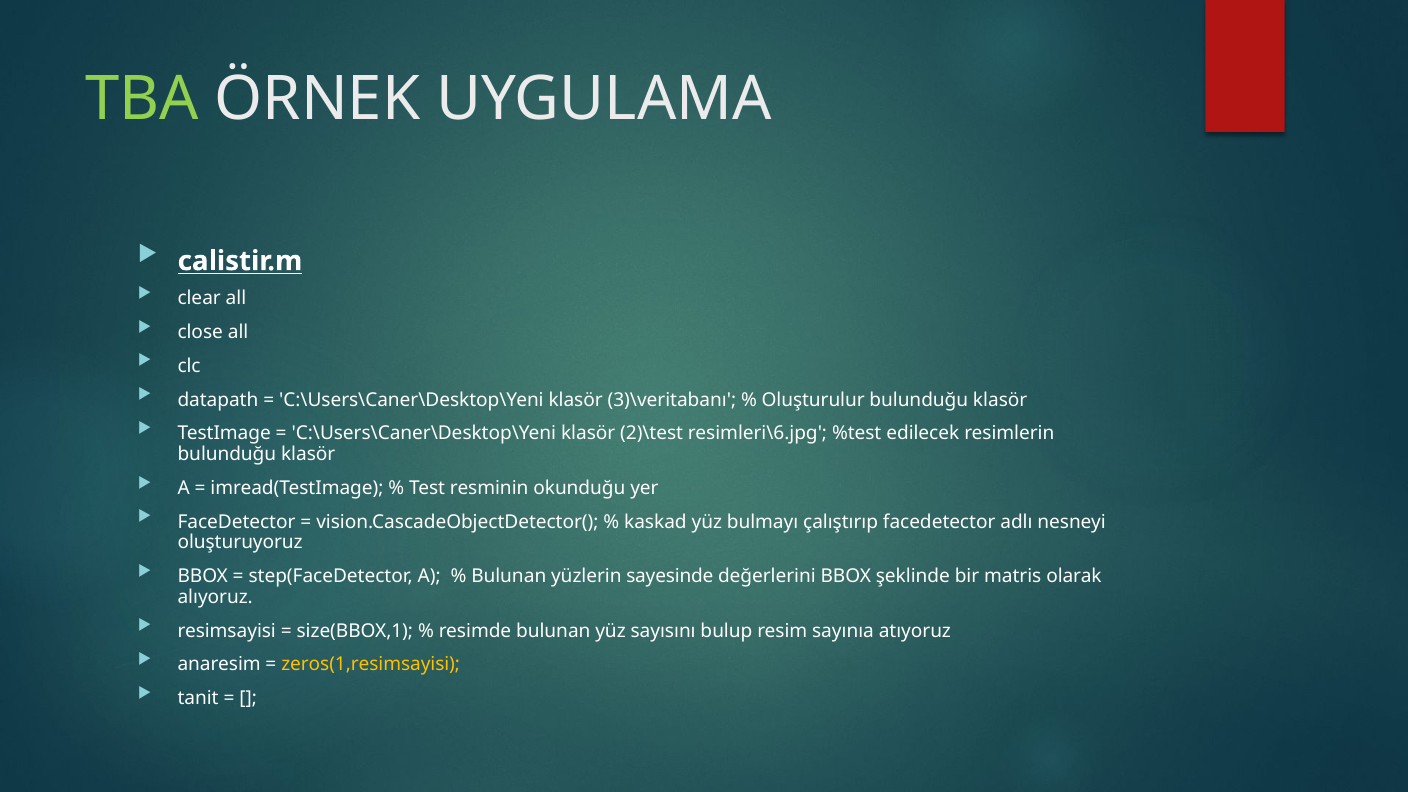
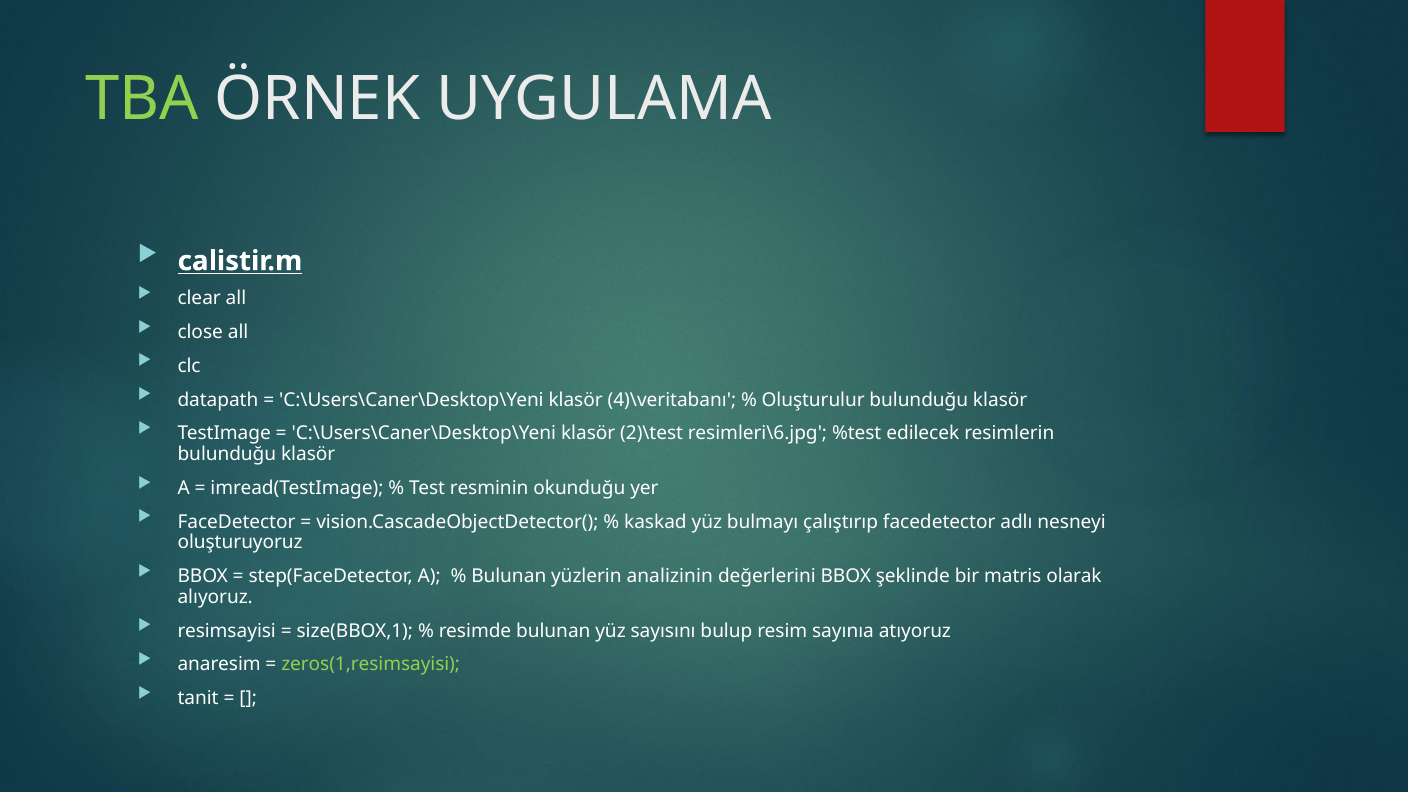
3)\veritabanı: 3)\veritabanı -> 4)\veritabanı (672, 400)
sayesinde: sayesinde -> analizinin (670, 576)
zeros(1,resimsayisi colour: yellow -> light green (371, 665)
